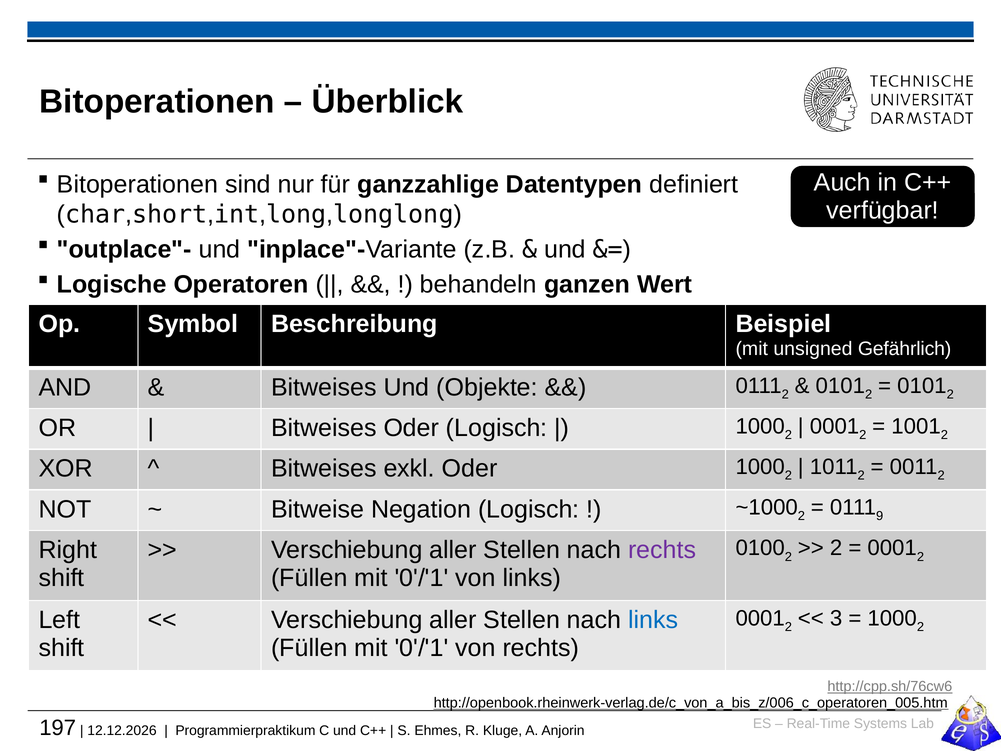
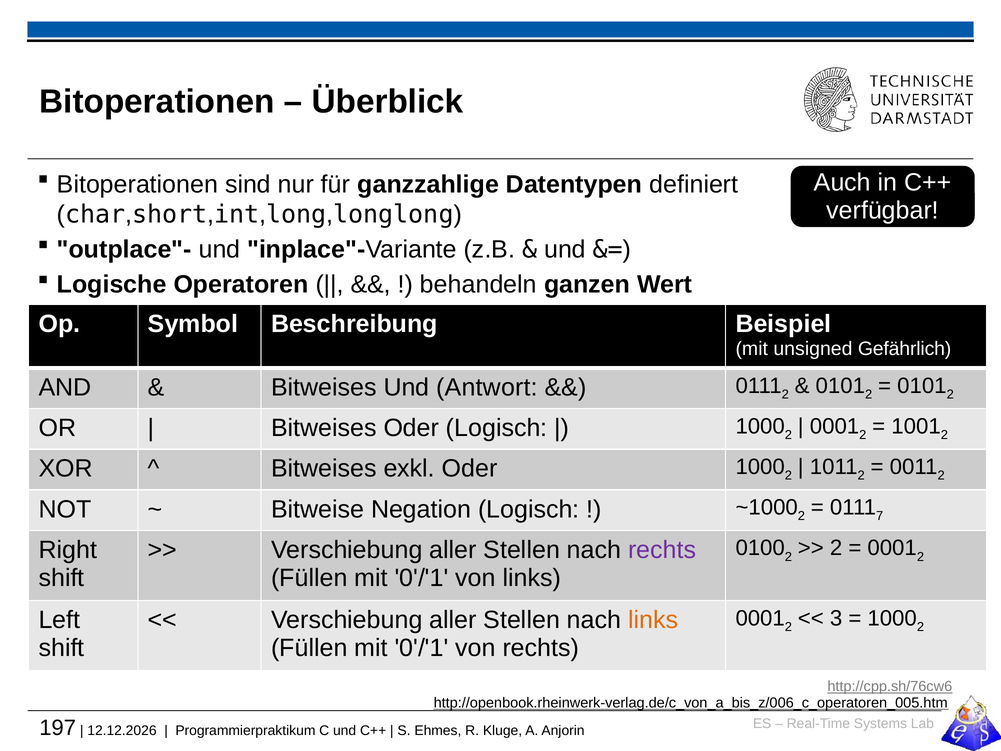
Objekte: Objekte -> Antwort (487, 387)
9: 9 -> 7 (880, 516)
links colour: blue -> orange (653, 620)
